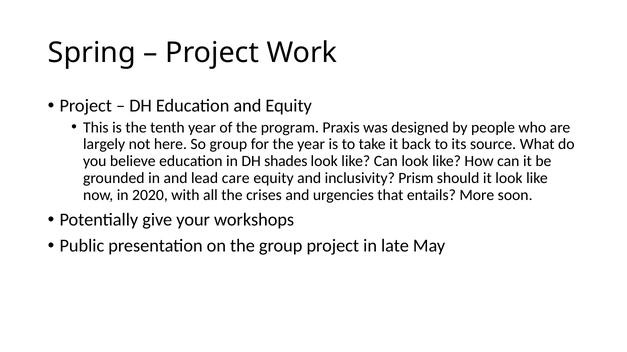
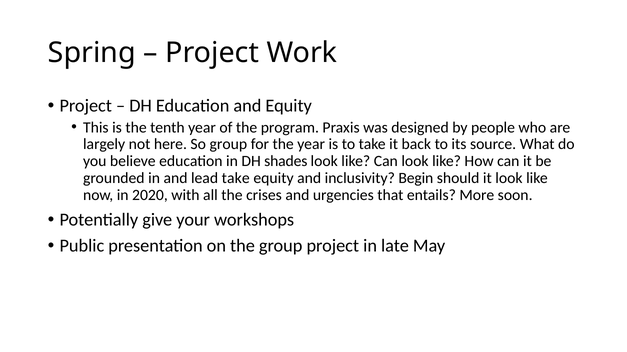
lead care: care -> take (236, 178)
Prism: Prism -> Begin (416, 178)
